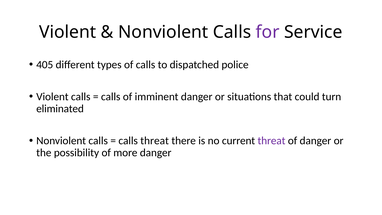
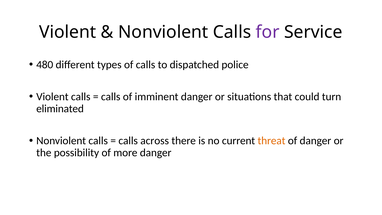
405: 405 -> 480 (45, 65)
calls threat: threat -> across (155, 141)
threat colour: purple -> orange (272, 141)
